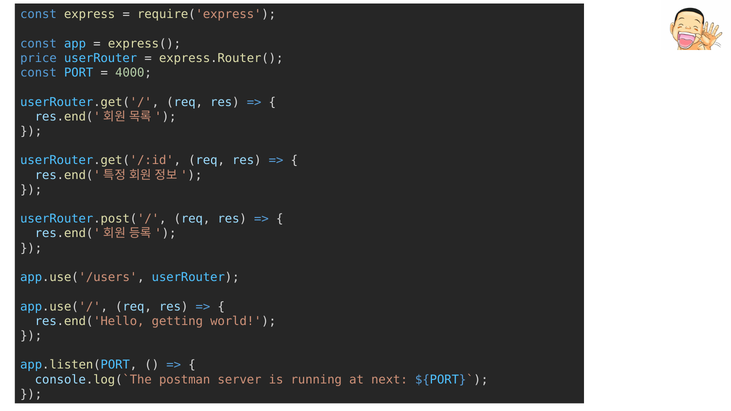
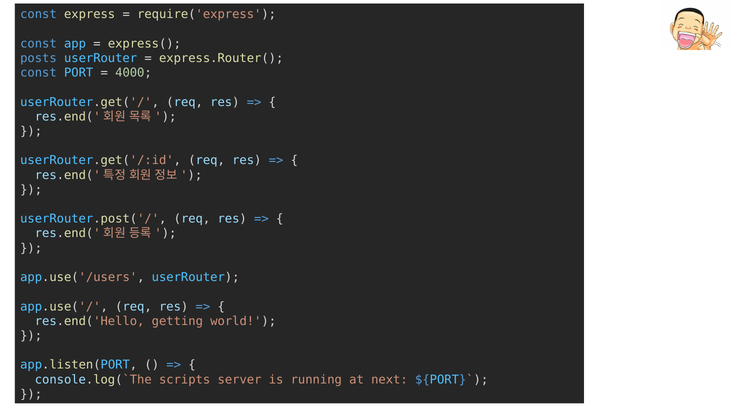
price: price -> posts (38, 58)
postman: postman -> scripts (185, 380)
